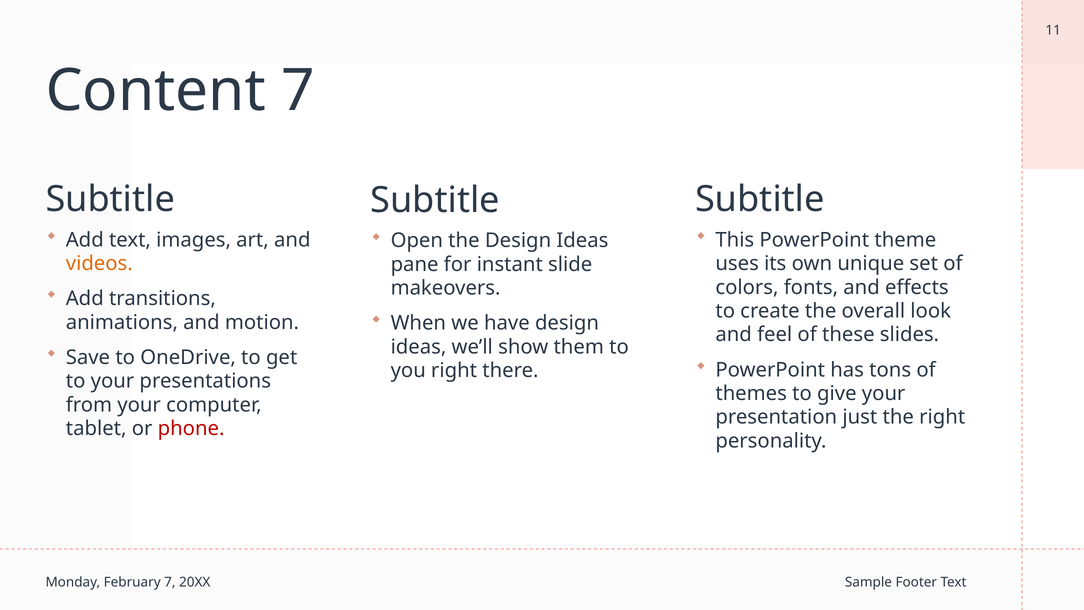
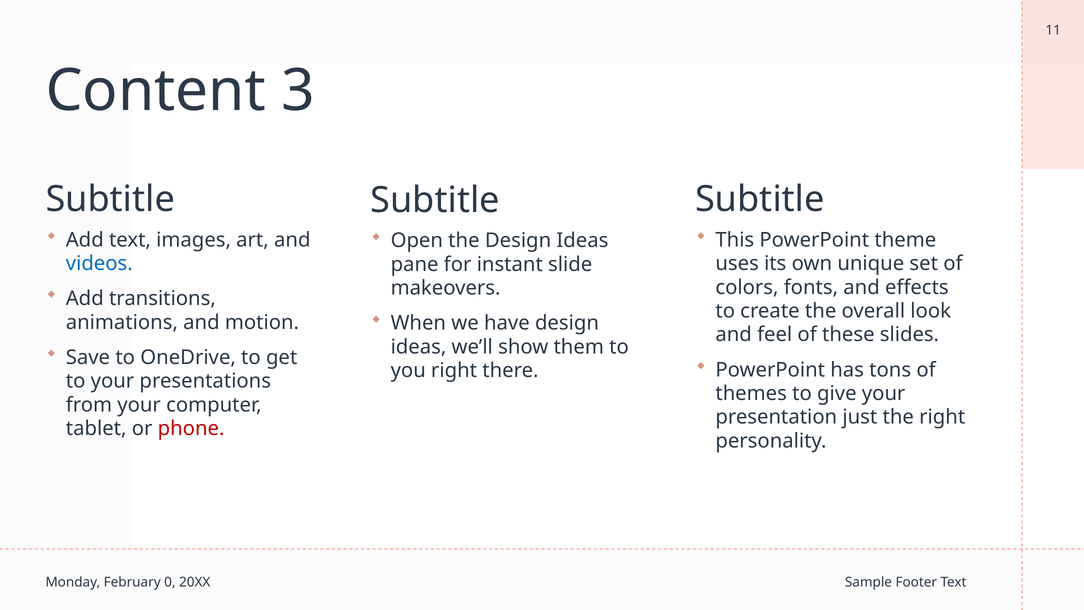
Content 7: 7 -> 3 (298, 91)
videos colour: orange -> blue (99, 263)
February 7: 7 -> 0 (170, 582)
